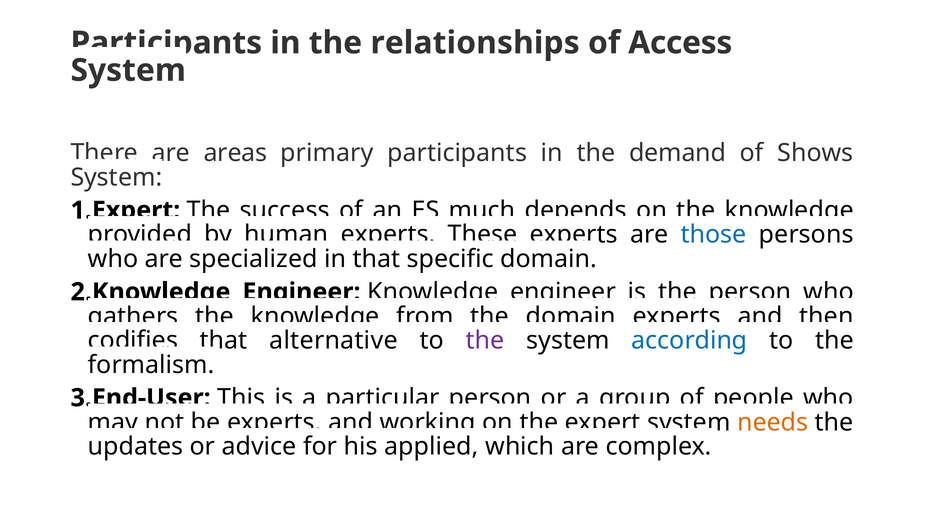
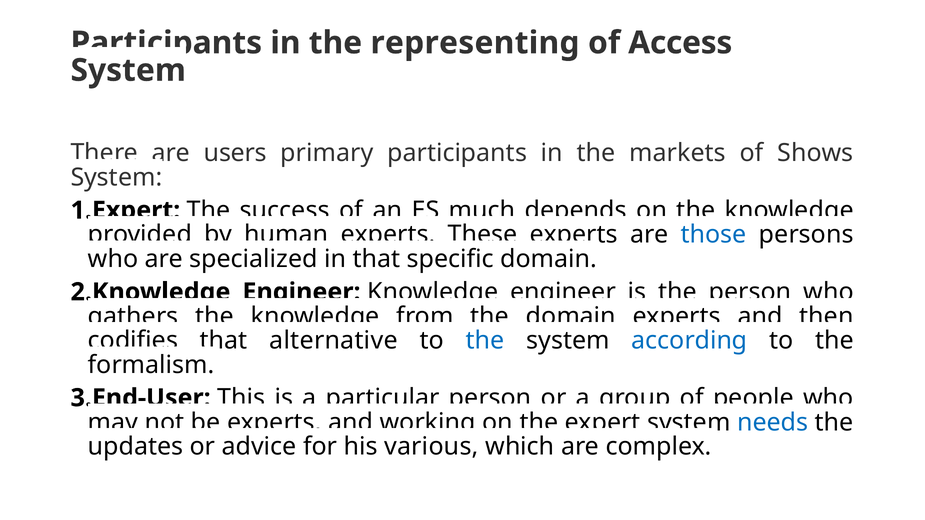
relationships: relationships -> representing (475, 43)
areas: areas -> users (235, 153)
demand: demand -> markets (678, 153)
the colour: purple -> blue (485, 341)
needs colour: orange -> blue (773, 423)
applied: applied -> various (431, 447)
